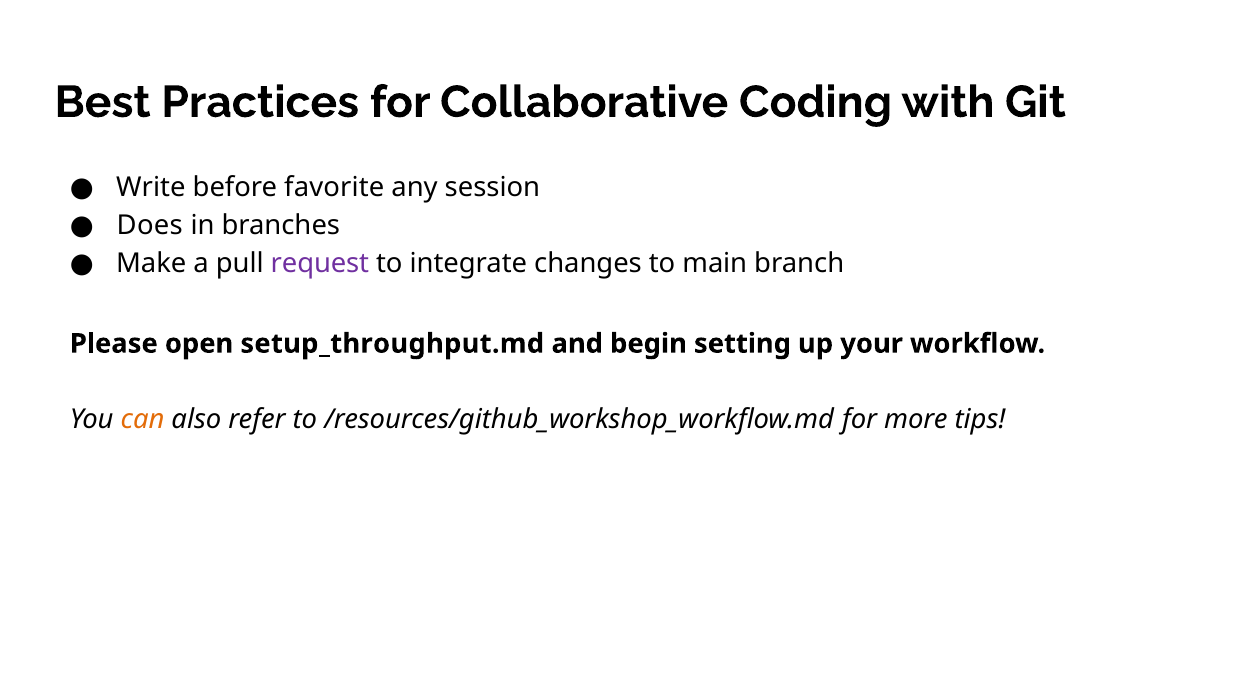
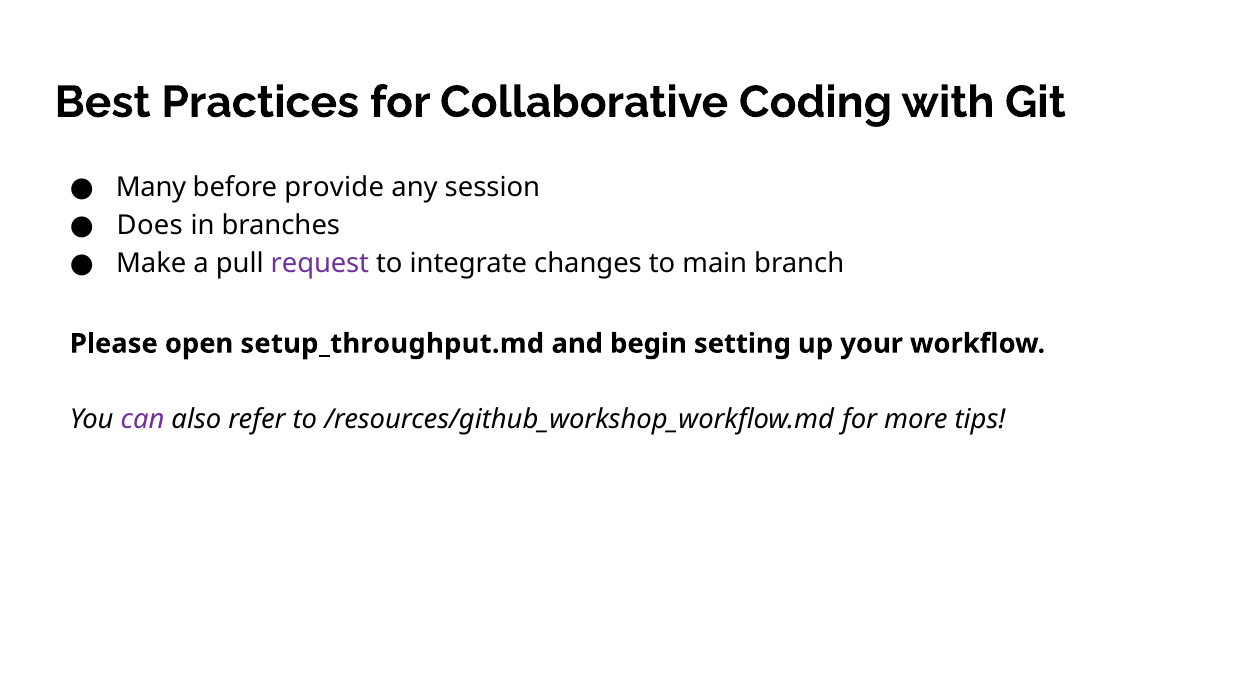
Write: Write -> Many (151, 188)
favorite: favorite -> provide (334, 188)
can colour: orange -> purple (143, 420)
